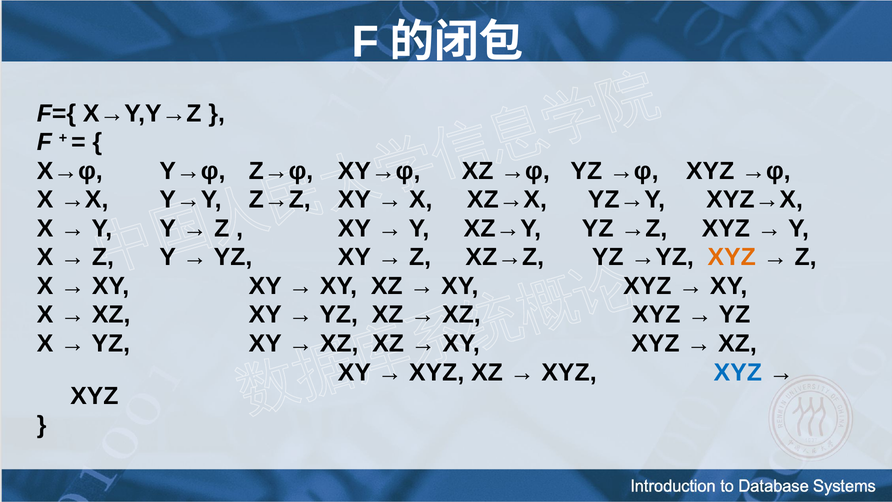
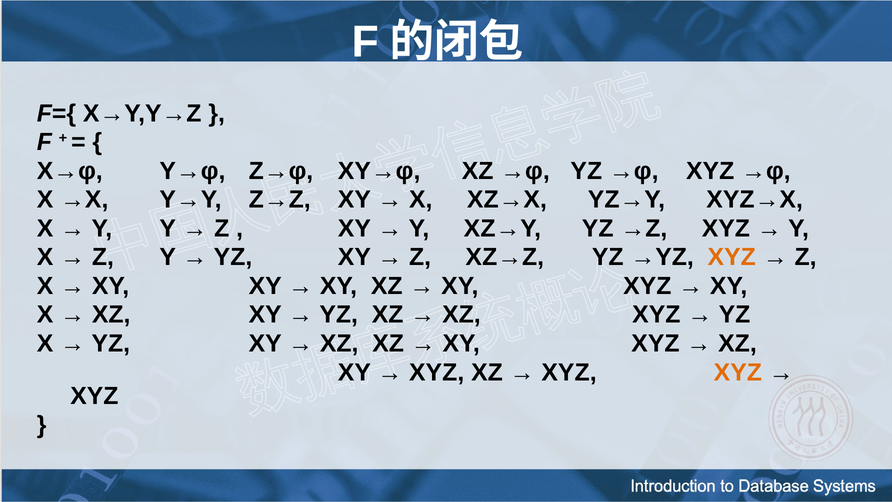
XYZ colour: blue -> orange (738, 372)
